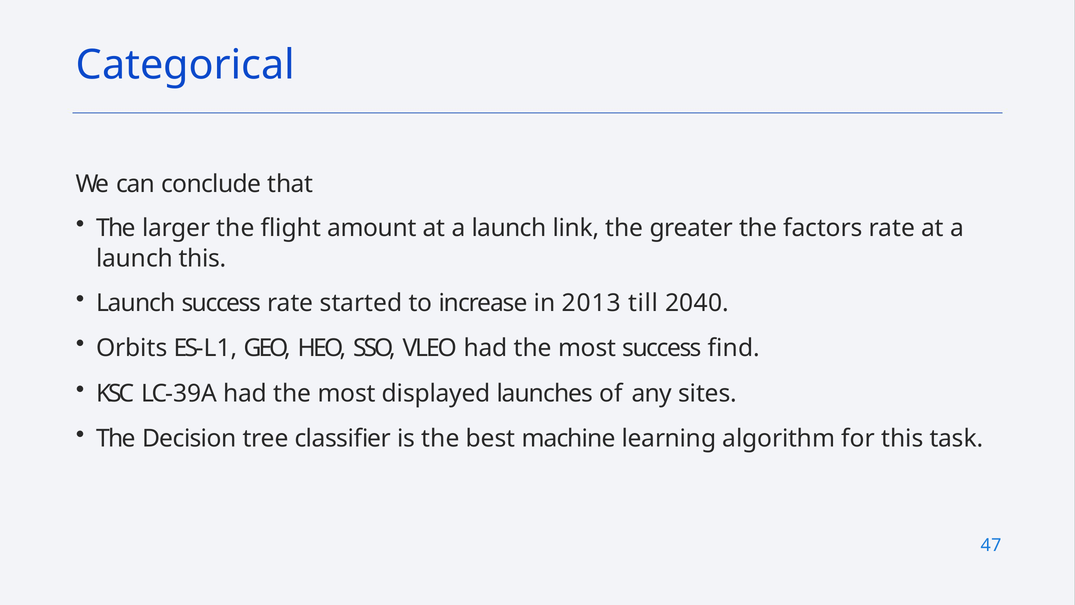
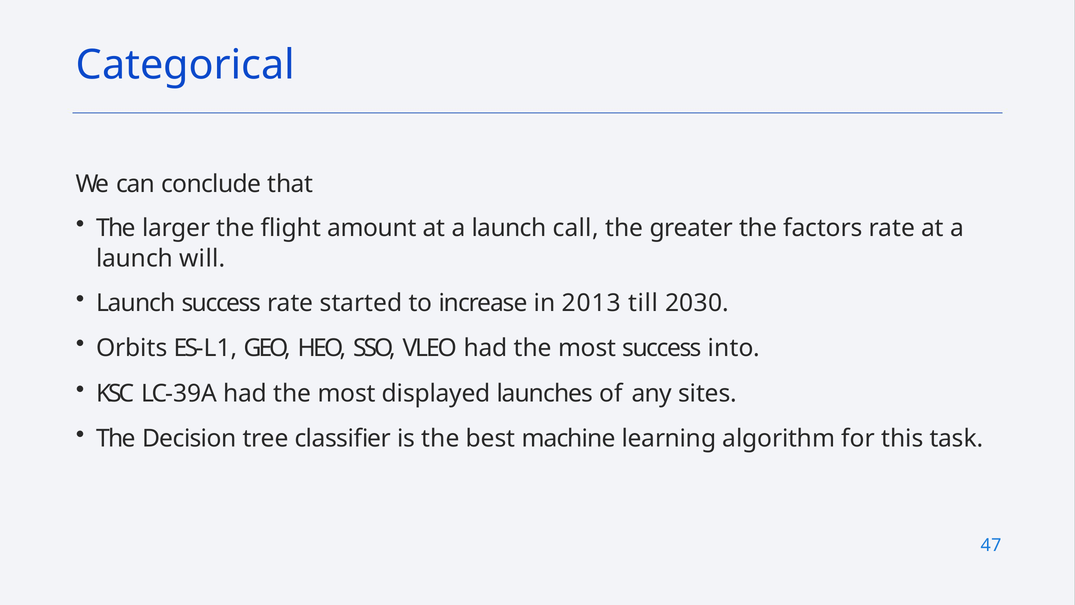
link: link -> call (576, 228)
launch this: this -> will (202, 258)
2040: 2040 -> 2030 (697, 303)
find: find -> into (734, 348)
